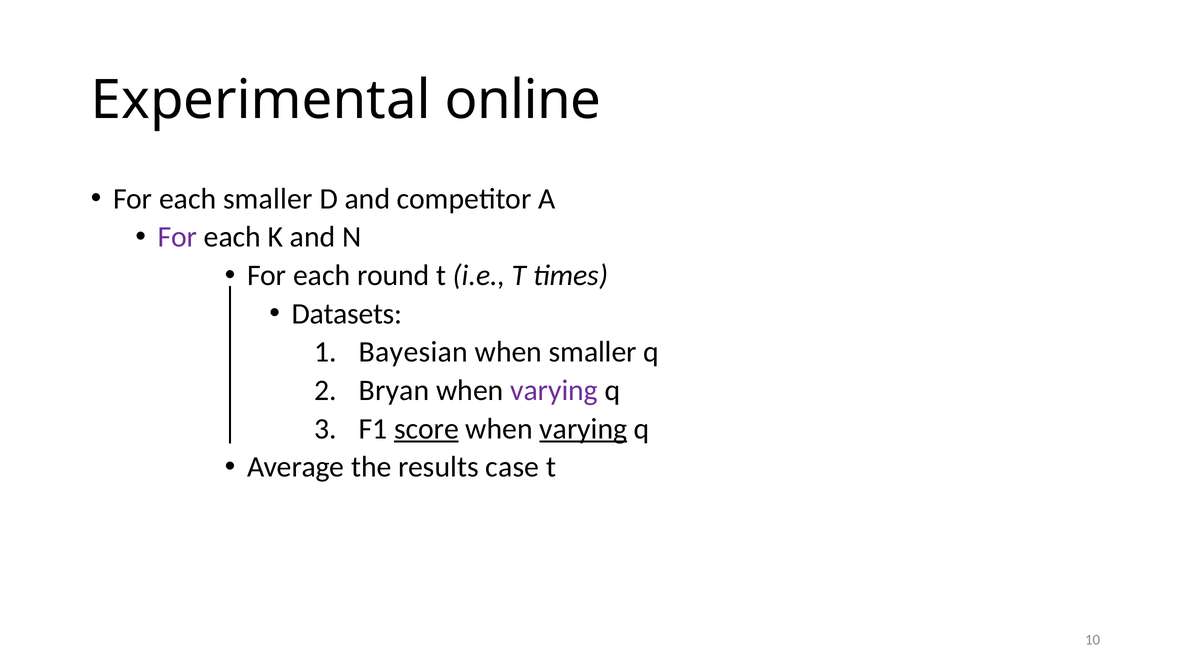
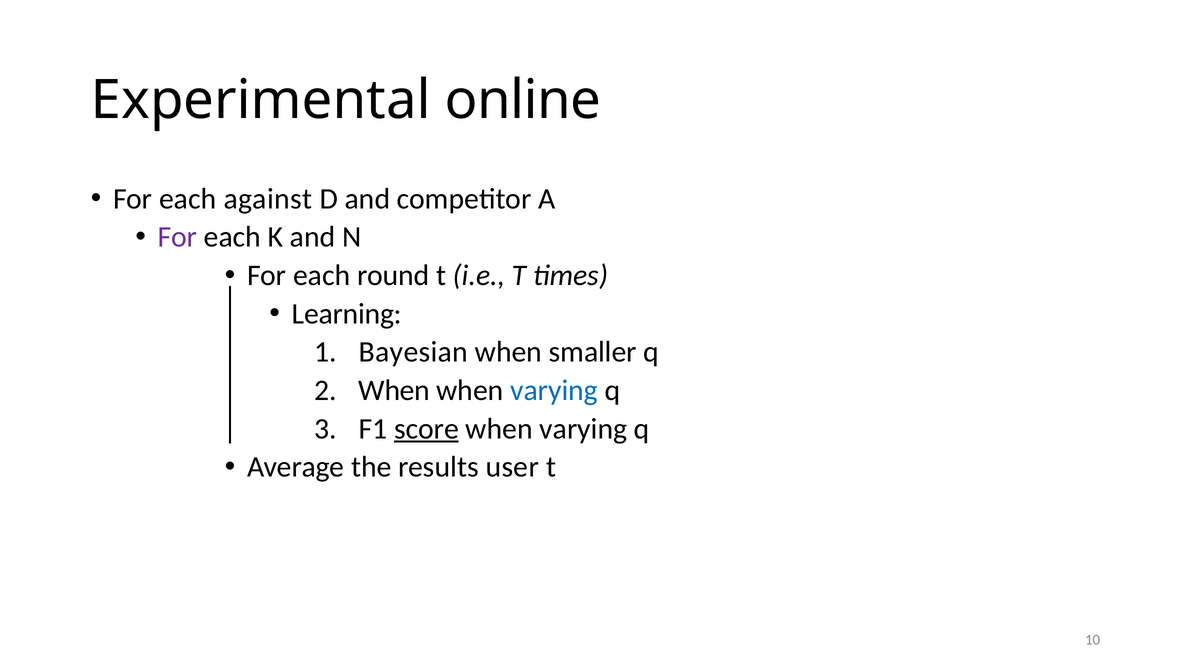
each smaller: smaller -> against (268, 199)
Datasets: Datasets -> Learning (347, 314)
Bryan: Bryan -> When (394, 390)
varying colour: purple -> blue (554, 390)
varying underline: present -> none (583, 429)
case: case -> user (512, 467)
